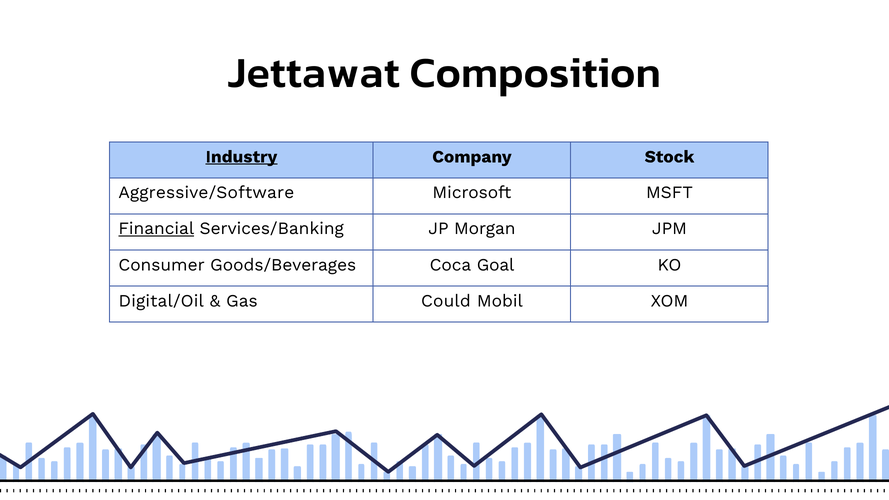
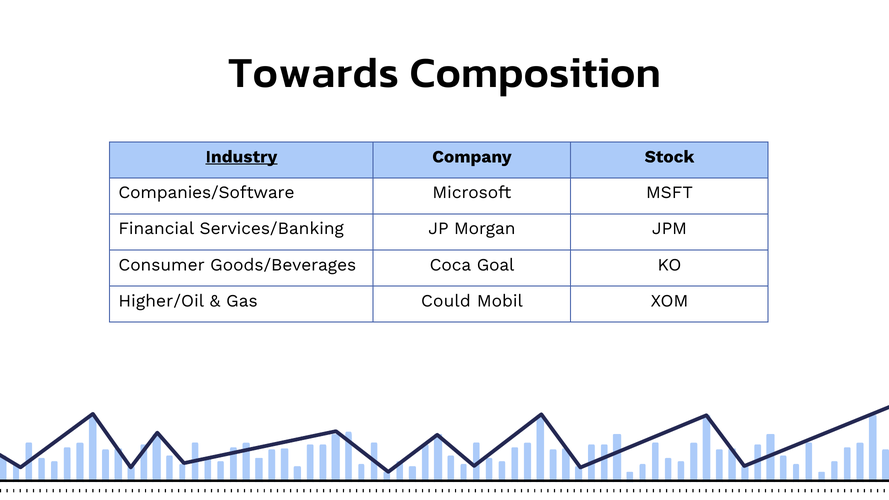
Jettawat: Jettawat -> Towards (314, 73)
Aggressive/Software: Aggressive/Software -> Companies/Software (206, 193)
Financial underline: present -> none (156, 229)
Digital/Oil: Digital/Oil -> Higher/Oil (161, 301)
